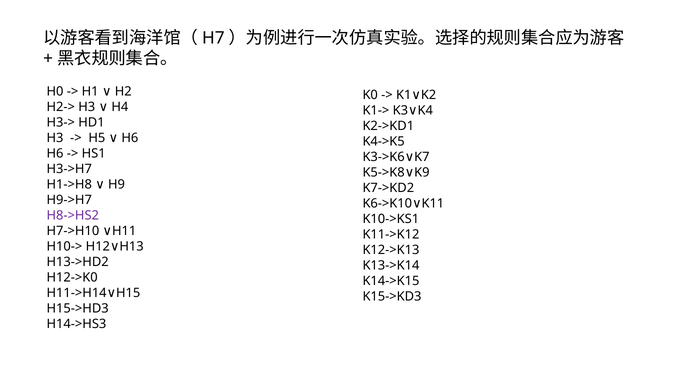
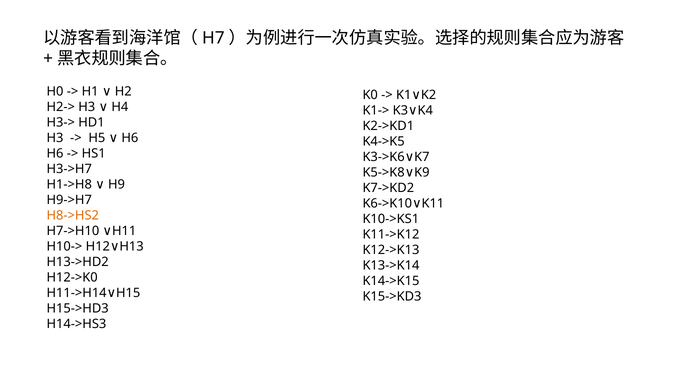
H8->HS2 colour: purple -> orange (73, 216)
